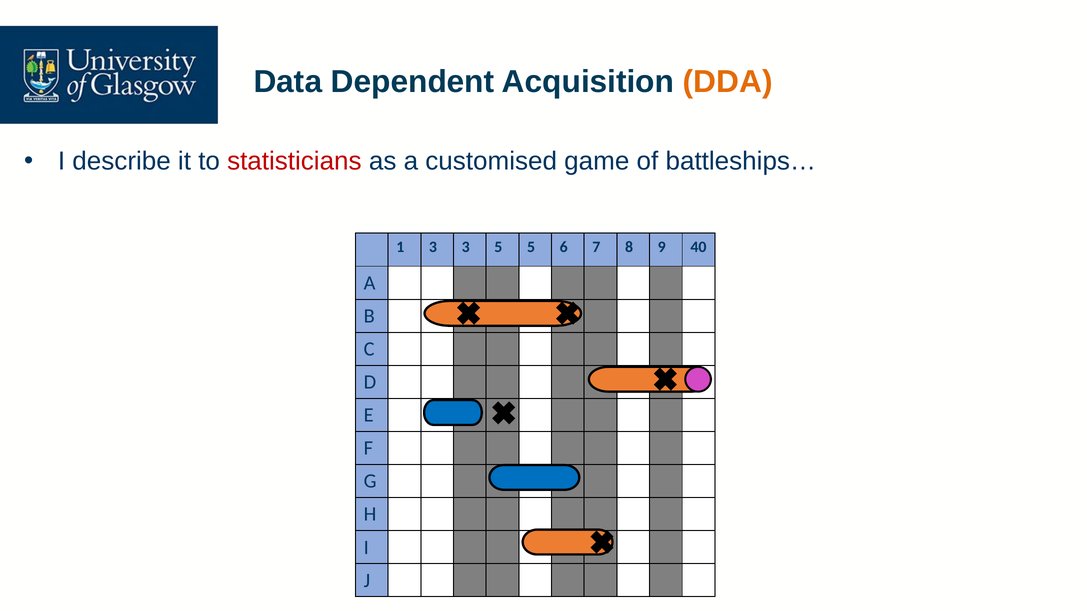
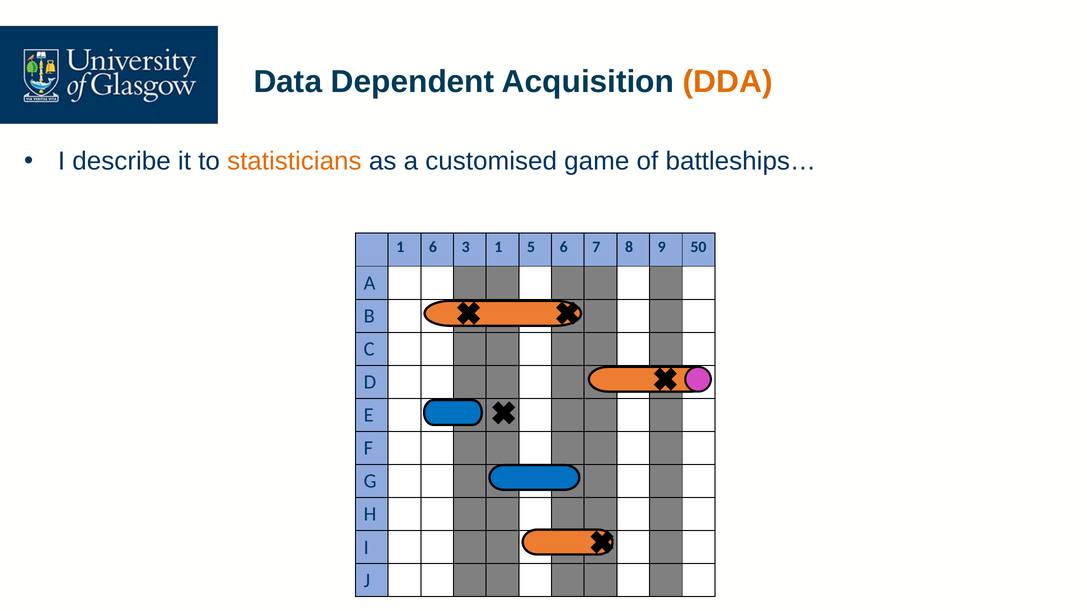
statisticians colour: red -> orange (294, 161)
1 3: 3 -> 6 (433, 247)
3 5: 5 -> 1 (498, 247)
40: 40 -> 50 (698, 247)
